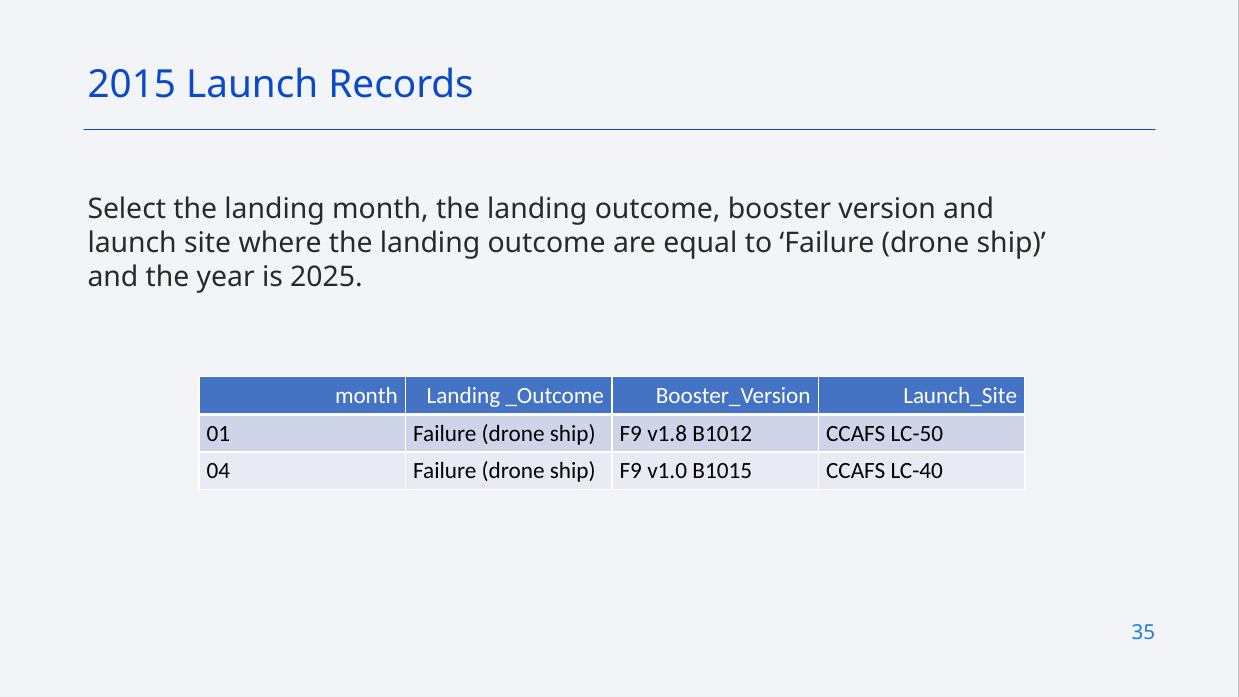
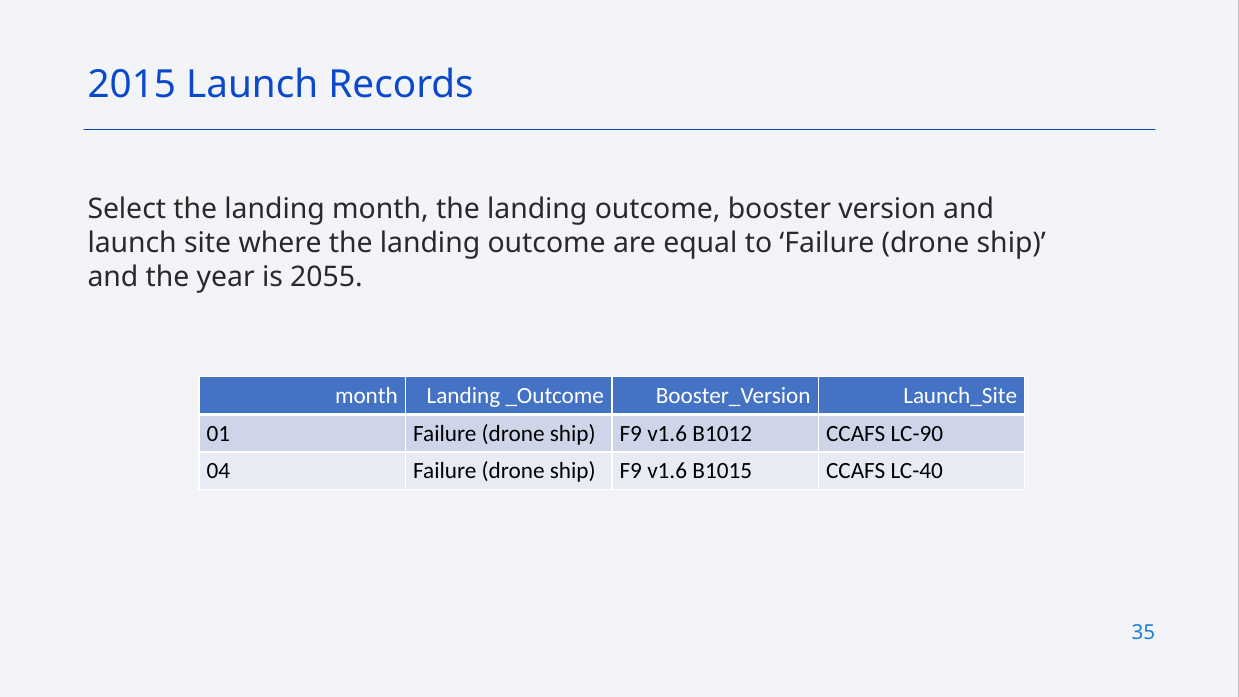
2025: 2025 -> 2055 (326, 277)
v1.8: v1.8 -> v1.6 (667, 433)
LC-50: LC-50 -> LC-90 (917, 433)
v1.0: v1.0 -> v1.6 (667, 471)
